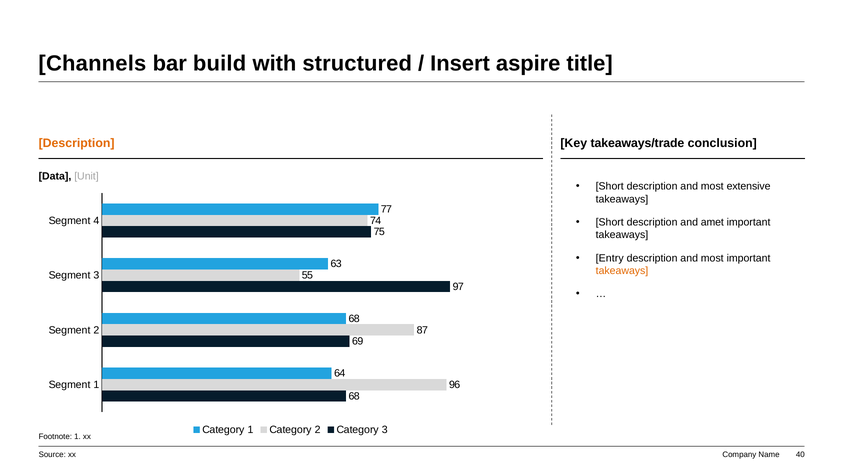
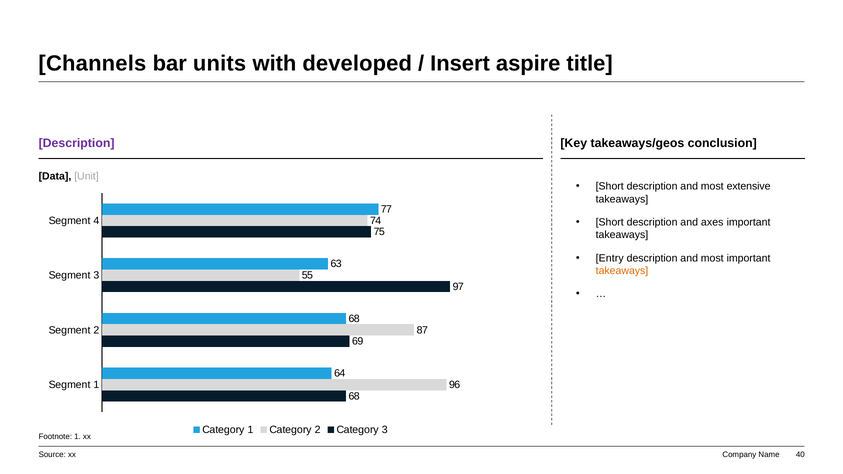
build: build -> units (220, 63)
structured: structured -> developed (357, 63)
Description colour: orange -> purple (77, 143)
takeaways/trade: takeaways/trade -> takeaways/geos (637, 143)
amet: amet -> axes (712, 222)
